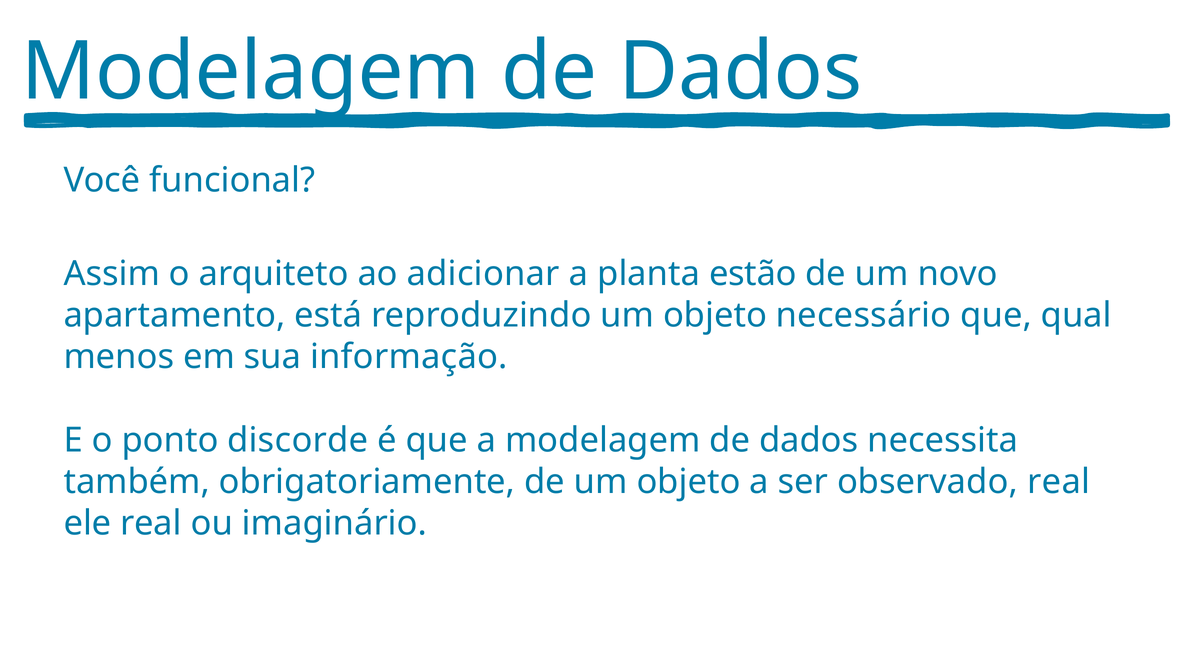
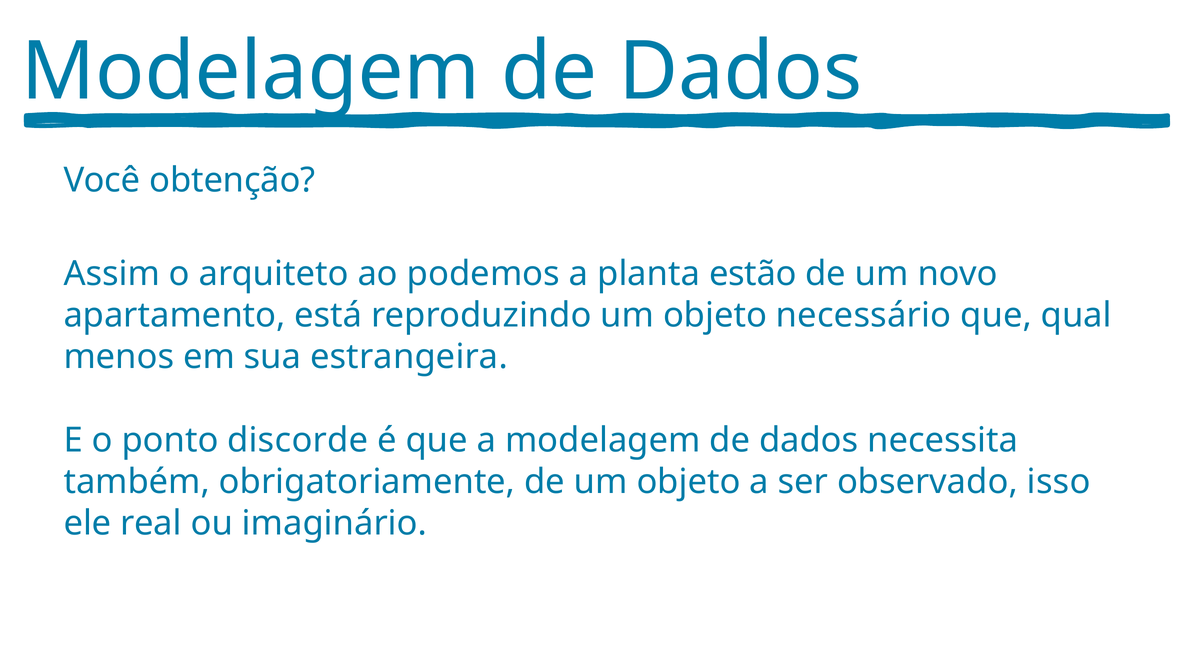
funcional: funcional -> obtenção (232, 180)
adicionar: adicionar -> podemos (483, 274)
informação: informação -> estrangeira (409, 357)
observado real: real -> isso (1059, 482)
